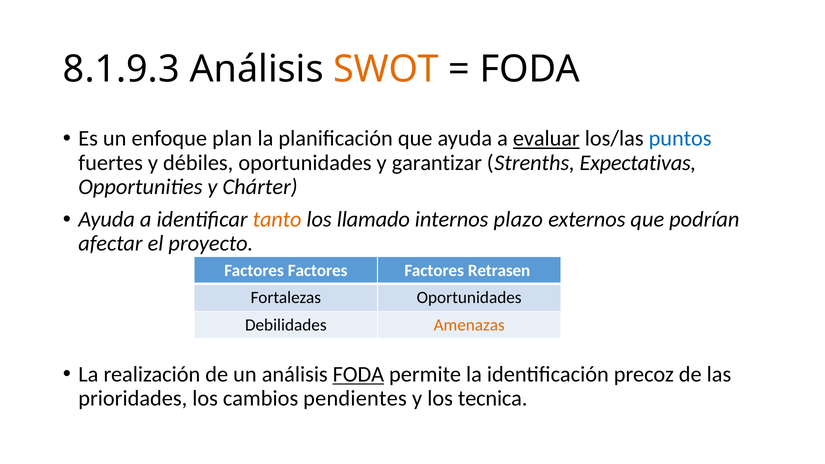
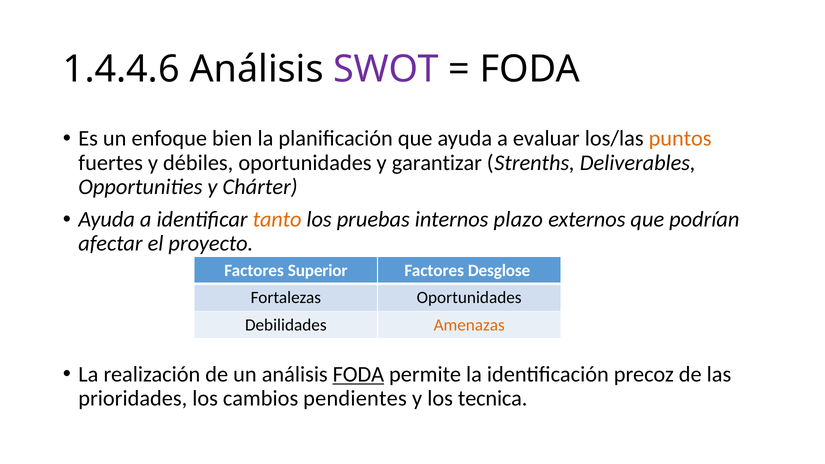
8.1.9.3: 8.1.9.3 -> 1.4.4.6 (121, 69)
SWOT colour: orange -> purple (386, 69)
plan: plan -> bien (232, 139)
evaluar underline: present -> none (546, 139)
puntos colour: blue -> orange (680, 139)
Expectativas: Expectativas -> Deliverables (638, 163)
llamado: llamado -> pruebas (373, 219)
Factores: Factores -> Superior (318, 270)
Retrasen: Retrasen -> Desglose (499, 270)
